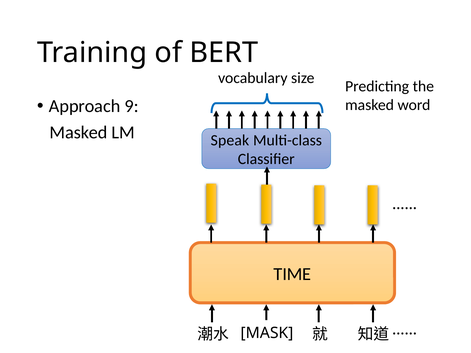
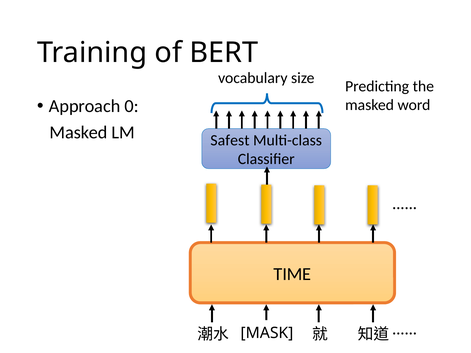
9: 9 -> 0 (132, 106)
Speak: Speak -> Safest (230, 140)
